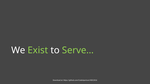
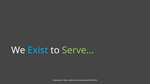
Exist colour: light green -> light blue (38, 50)
